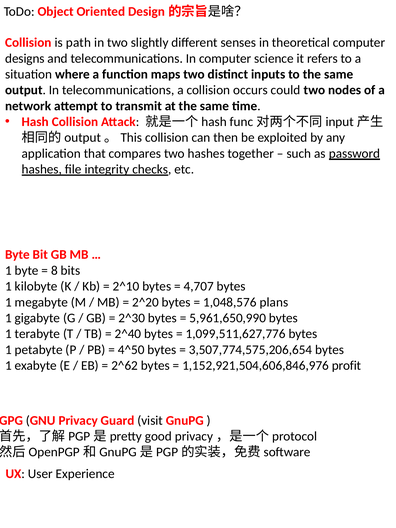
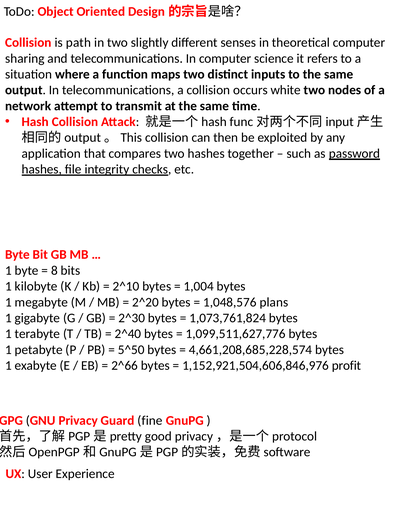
designs: designs -> sharing (25, 58)
could: could -> white (286, 90)
4,707: 4,707 -> 1,004 (199, 286)
5,961,650,990: 5,961,650,990 -> 1,073,761,824 (228, 318)
4^50: 4^50 -> 5^50 (131, 350)
3,507,774,575,206,654: 3,507,774,575,206,654 -> 4,661,208,685,228,574 (251, 350)
2^62: 2^62 -> 2^66 (125, 366)
visit: visit -> fine (150, 420)
